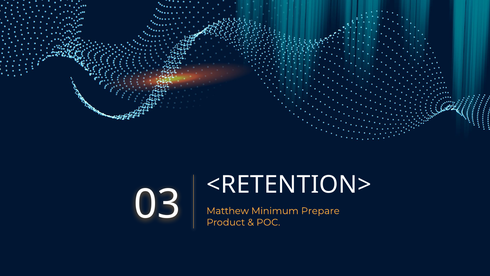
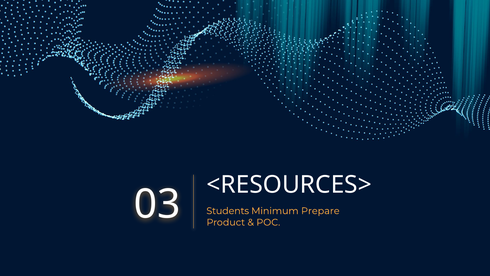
<RETENTION>: <RETENTION> -> <RESOURCES> (289, 184)
Matthew: Matthew -> Students (228, 211)
